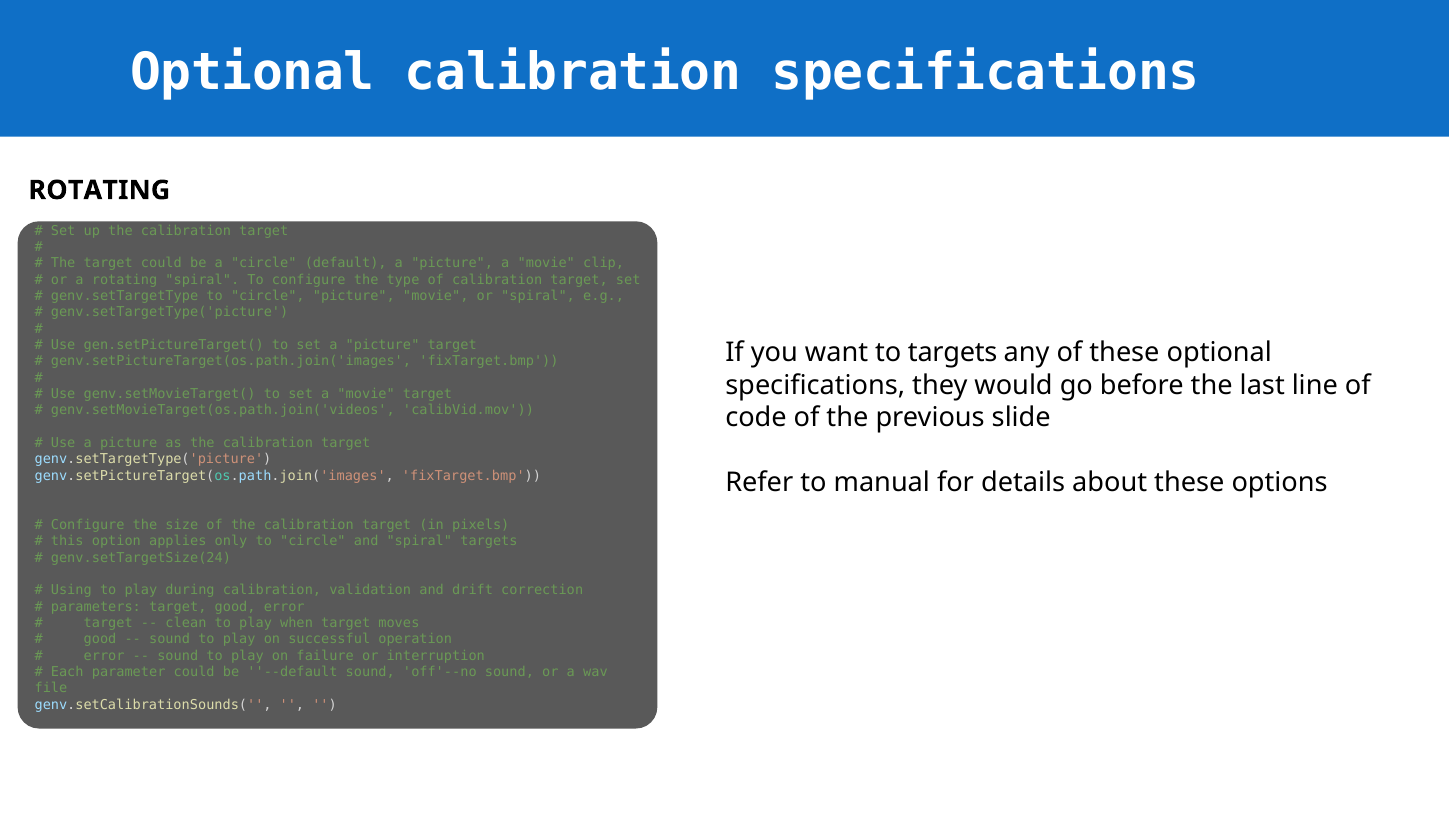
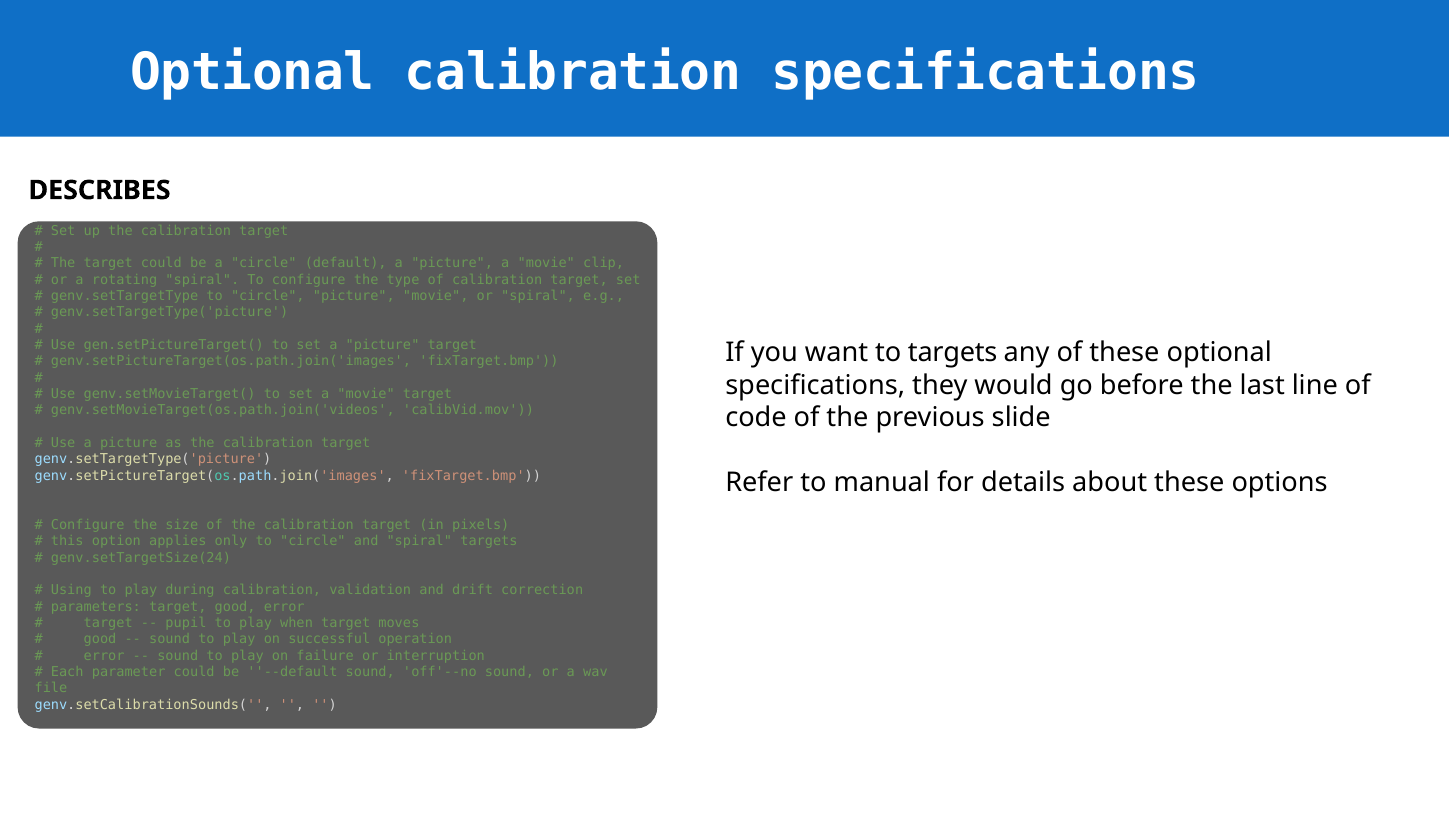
ROTATING: ROTATING -> DESCRIBES (100, 190)
clean: clean -> pupil (186, 623)
